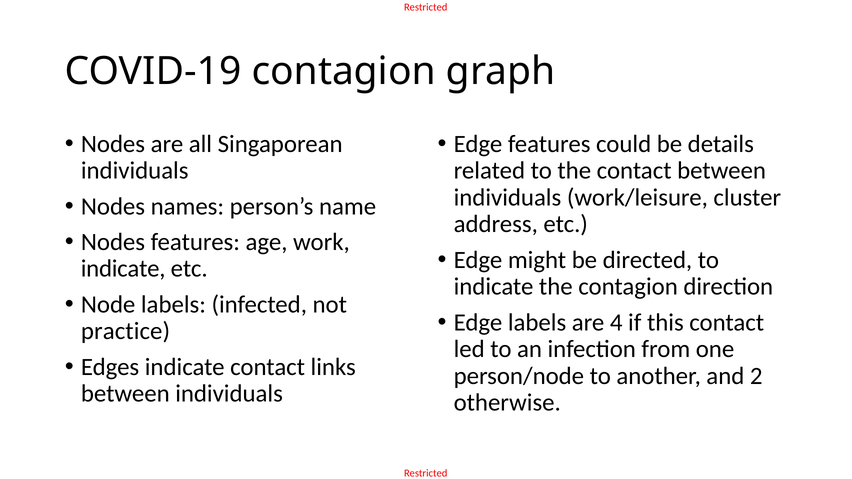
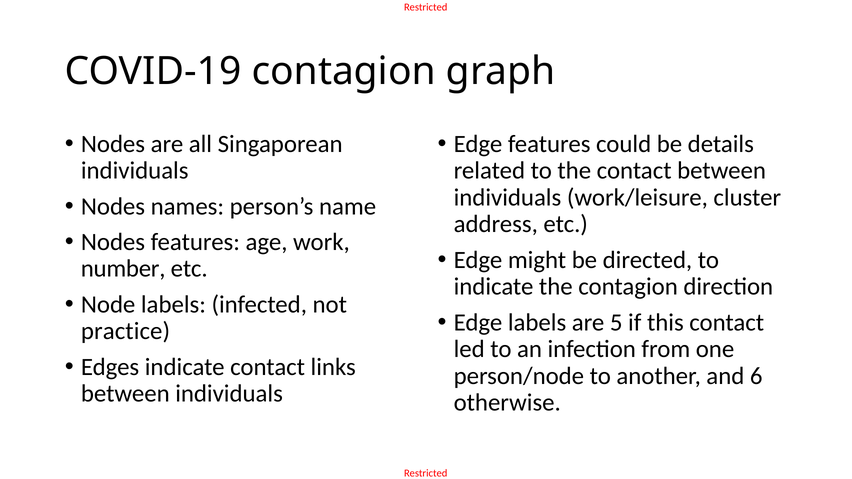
indicate: indicate -> number (123, 269)
4: 4 -> 5 (616, 323)
2: 2 -> 6 (756, 376)
